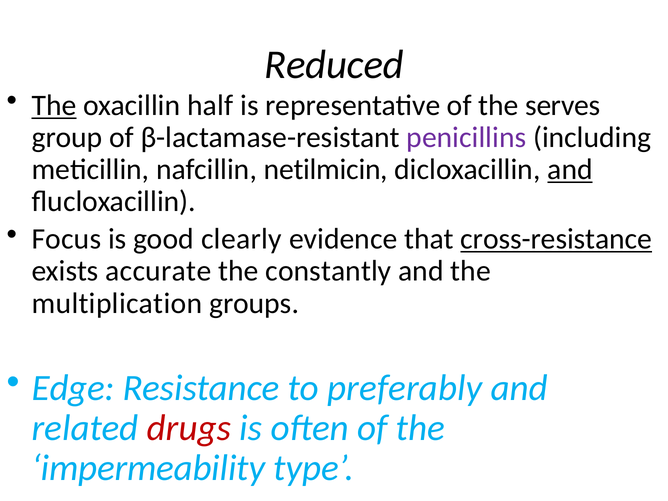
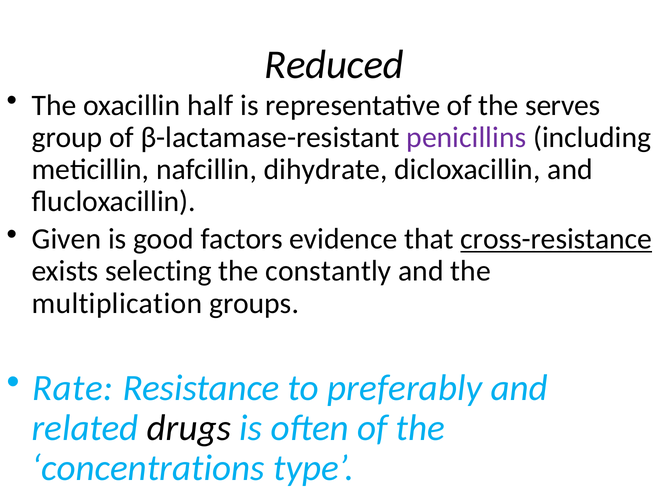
The underline: present -> none (54, 105)
netilmicin: netilmicin -> dihydrate (326, 170)
and underline: present -> none (570, 170)
Focus: Focus -> Given (66, 239)
clearly: clearly -> factors (242, 239)
accurate: accurate -> selecting (158, 271)
Edge: Edge -> Rate (73, 388)
drugs colour: red -> black (189, 428)
impermeability: impermeability -> concentrations (148, 468)
